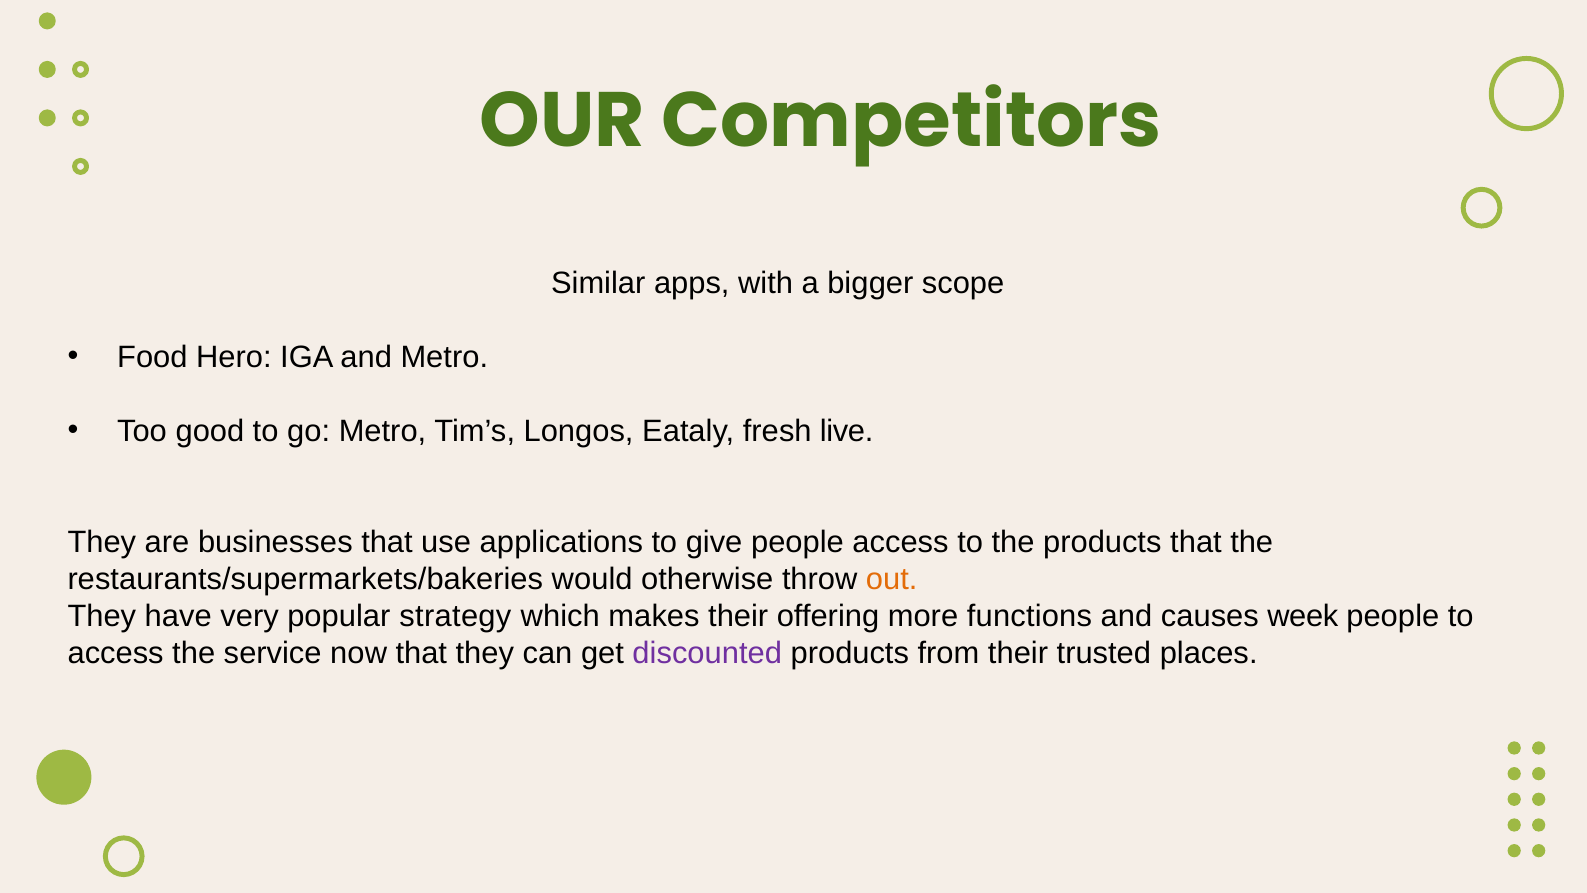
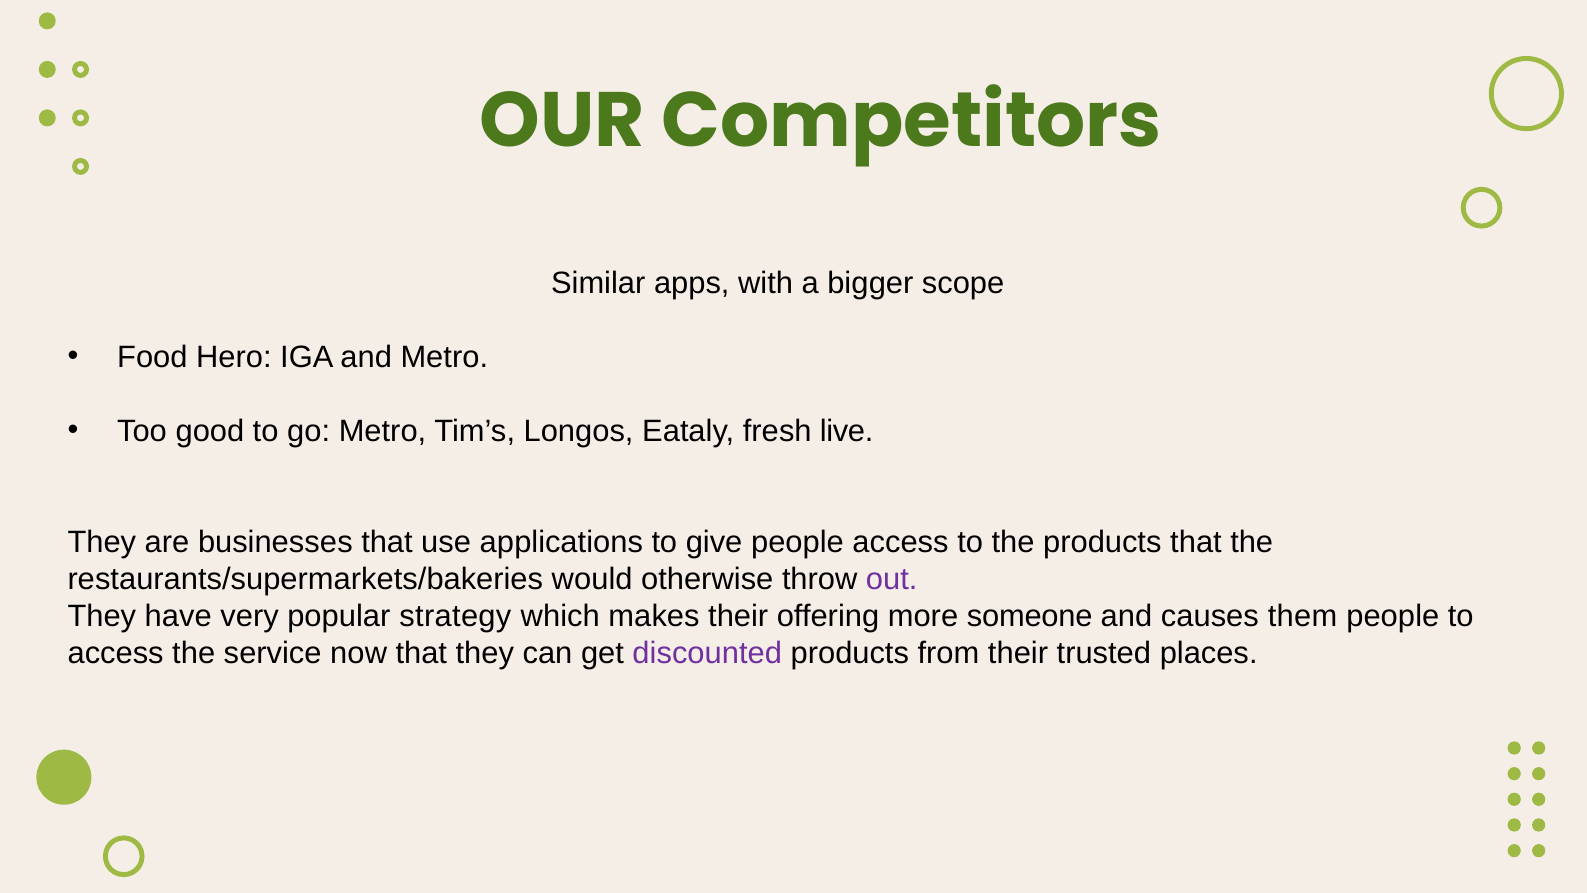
out colour: orange -> purple (892, 579)
functions: functions -> someone (1030, 616)
week: week -> them (1303, 616)
